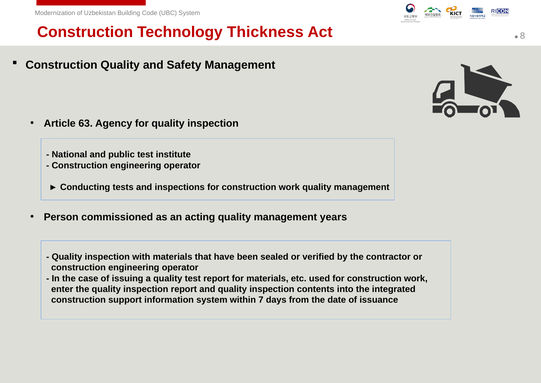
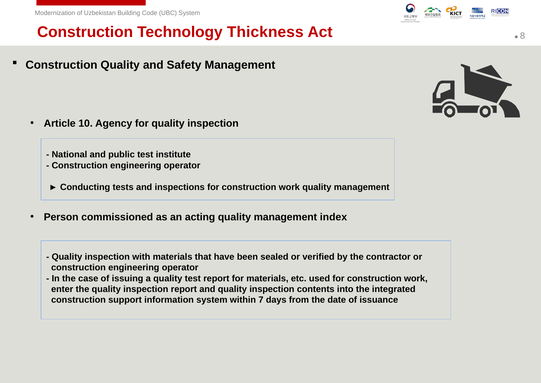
63: 63 -> 10 (86, 123)
years: years -> index (333, 217)
